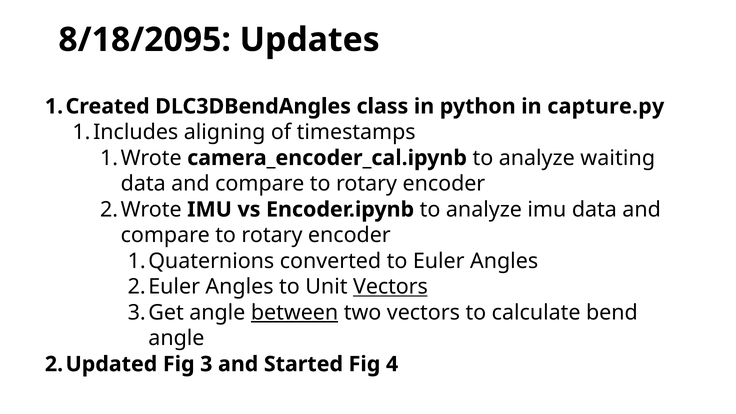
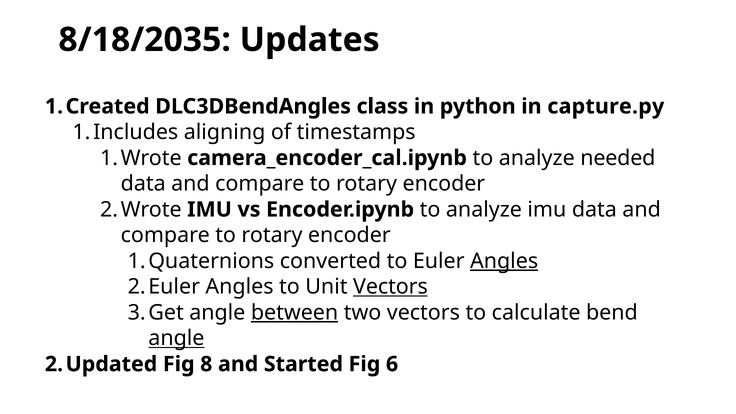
8/18/2095: 8/18/2095 -> 8/18/2035 (145, 40)
waiting: waiting -> needed (618, 158)
Angles underline: none -> present (504, 261)
angle underline: none -> present (176, 338)
3: 3 -> 8 (206, 364)
4: 4 -> 6 (392, 364)
